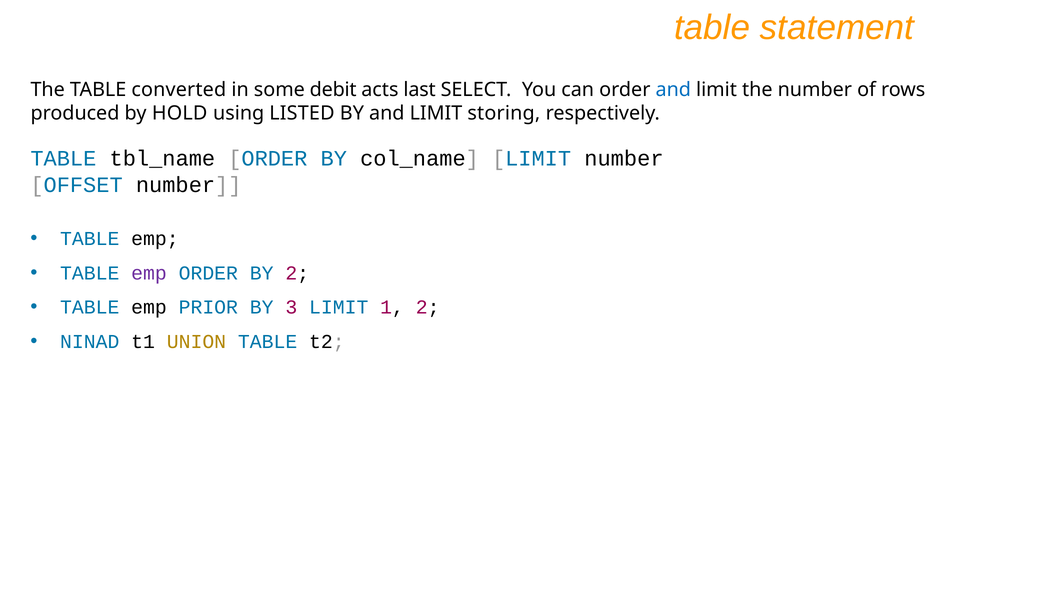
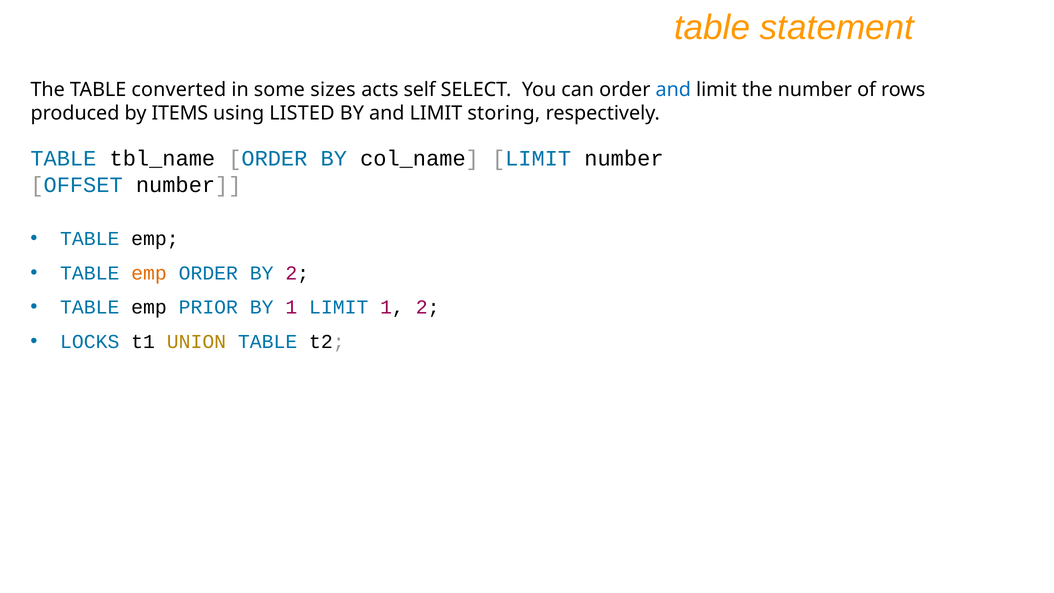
debit: debit -> sizes (333, 90)
last: last -> self (420, 90)
HOLD: HOLD -> ITEMS (180, 113)
emp colour: purple -> orange (149, 273)
BY 3: 3 -> 1 (291, 307)
NINAD: NINAD -> LOCKS (90, 342)
